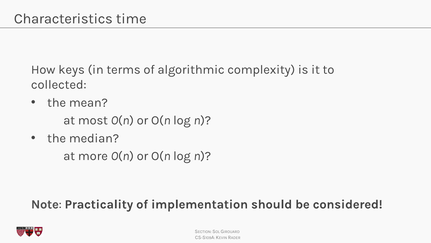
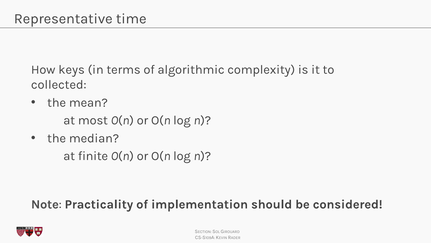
Characteristics: Characteristics -> Representative (63, 19)
more: more -> finite (93, 156)
